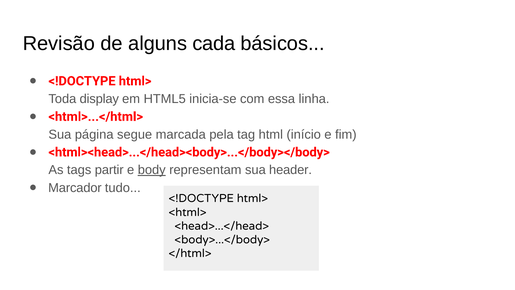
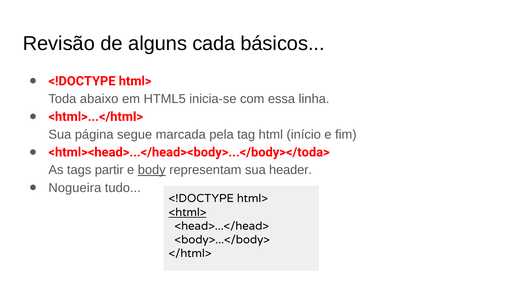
display: display -> abaixo (99, 99)
<html><head>...</head><body>...</body></body>: <html><head>...</head><body>...</body></body> -> <html><head>...</head><body>...</body></toda> (189, 152)
Marcador: Marcador -> Nogueira (75, 188)
<html> underline: none -> present (188, 212)
